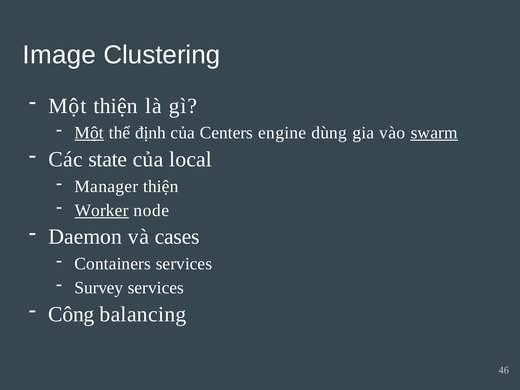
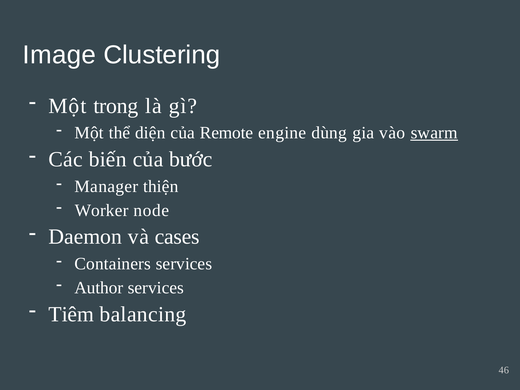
Một thiện: thiện -> trong (116, 106)
Một underline: present -> none (89, 133)
định: định -> diện (150, 133)
Centers: Centers -> Remote (227, 133)
state: state -> biến (108, 159)
local: local -> bước (191, 159)
Worker underline: present -> none (102, 210)
Survey: Survey -> Author (99, 288)
Công: Công -> Tiêm (71, 314)
